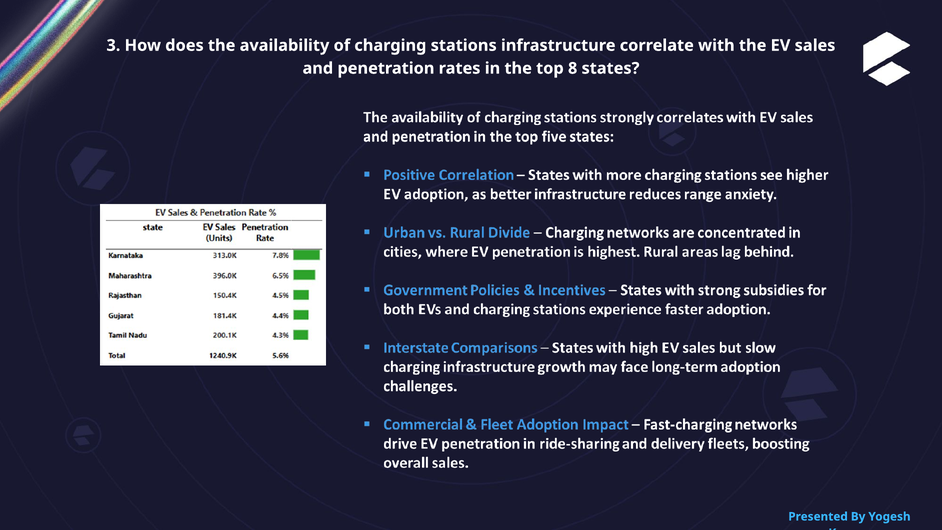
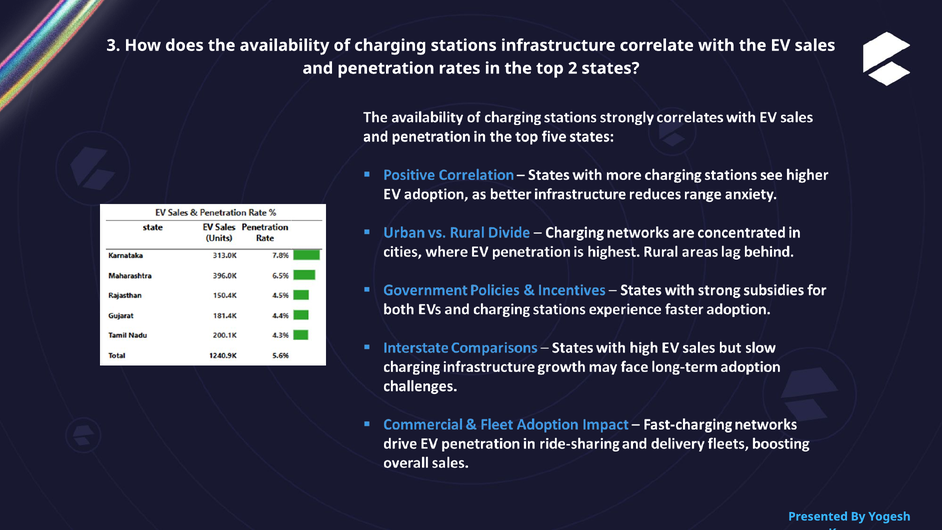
8: 8 -> 2 (573, 68)
